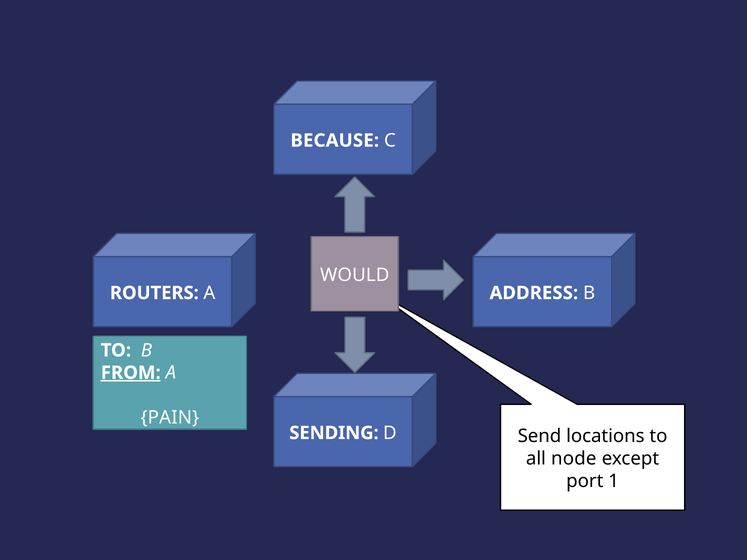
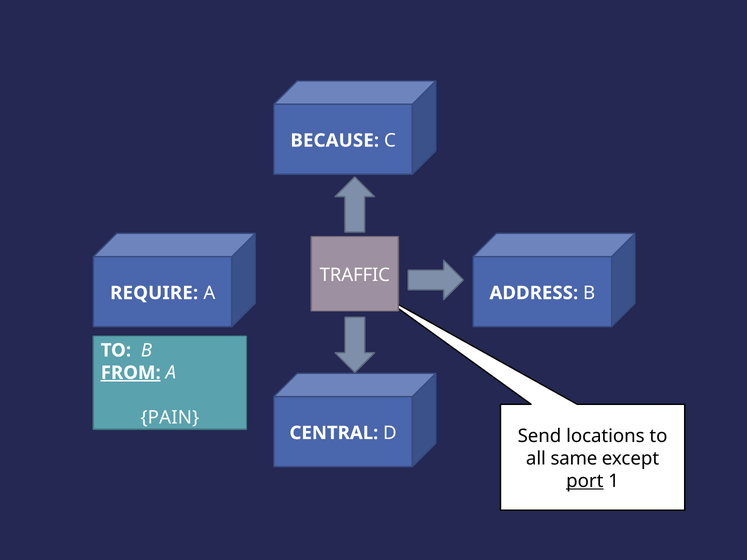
WOULD: WOULD -> TRAFFIC (355, 275)
ROUTERS: ROUTERS -> REQUIRE (154, 293)
SENDING: SENDING -> CENTRAL (334, 433)
node: node -> same (574, 459)
port underline: none -> present (585, 481)
